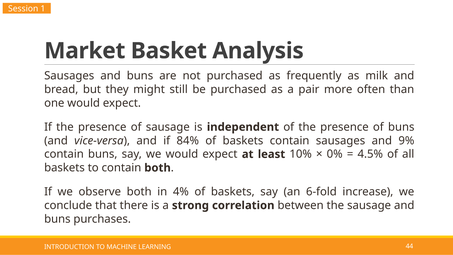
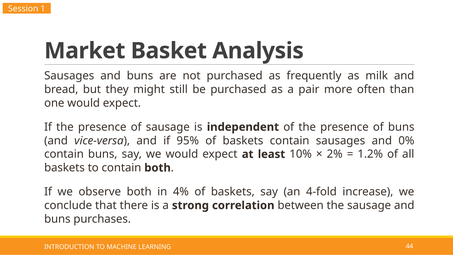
84%: 84% -> 95% (188, 141)
9%: 9% -> 0% (406, 141)
0%: 0% -> 2% (335, 154)
4.5%: 4.5% -> 1.2% (370, 154)
6-fold: 6-fold -> 4-fold (321, 192)
